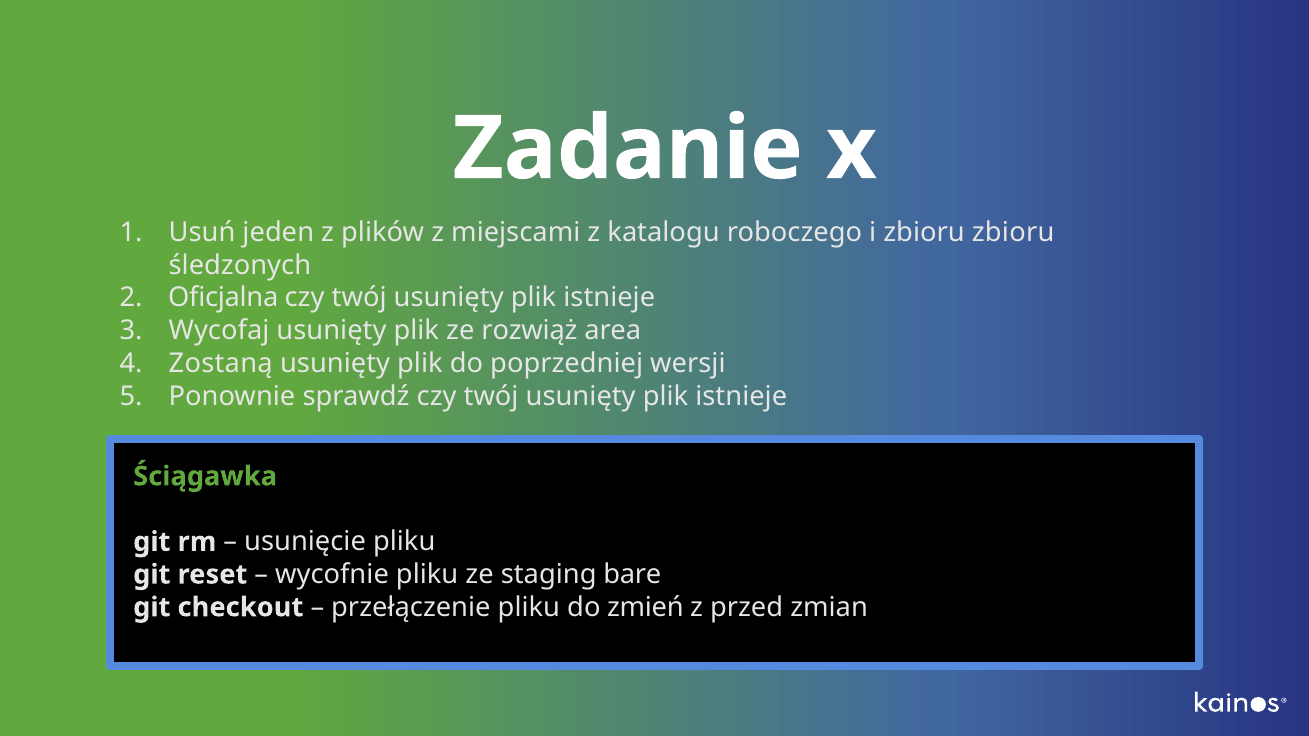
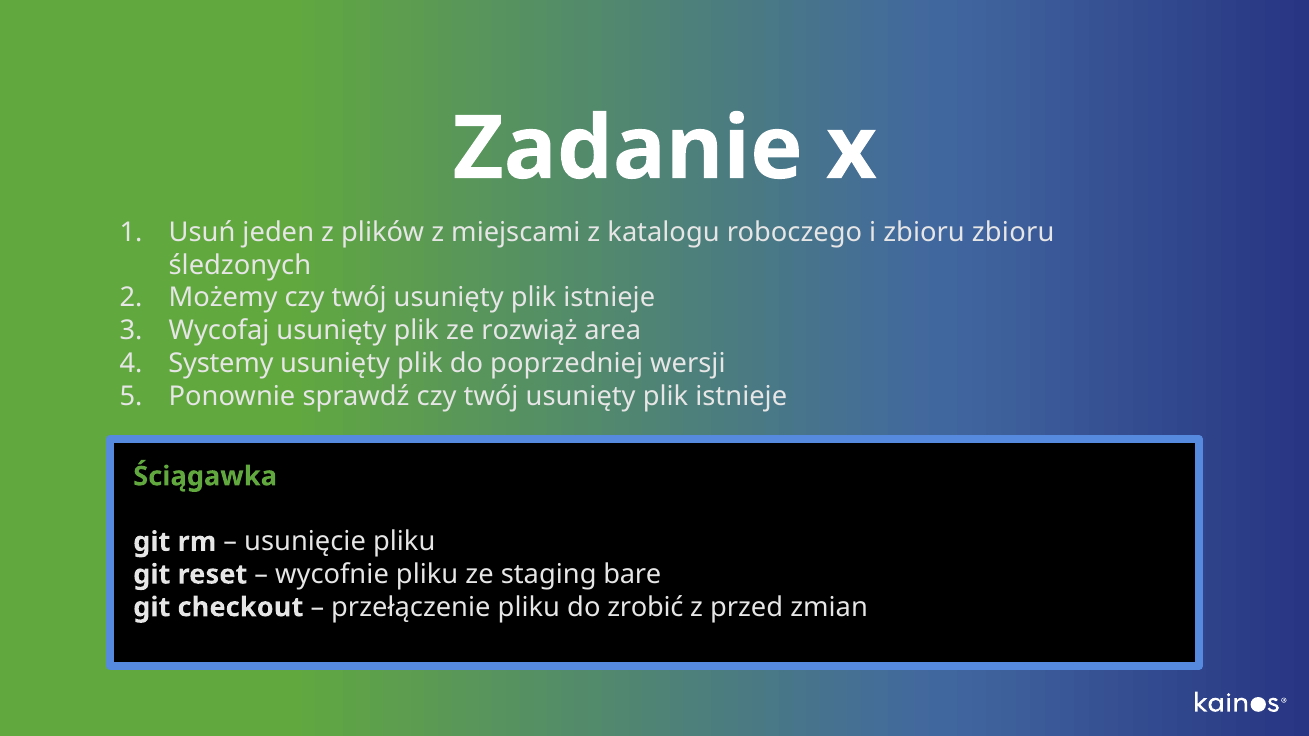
Oficjalna: Oficjalna -> Możemy (223, 298)
Zostaną: Zostaną -> Systemy (221, 363)
zmień: zmień -> zrobić (645, 608)
